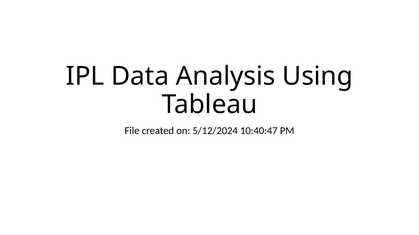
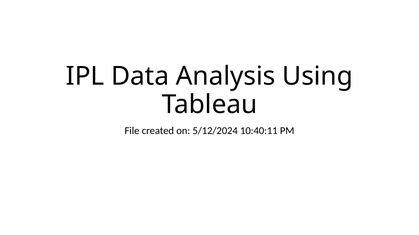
10:40:47: 10:40:47 -> 10:40:11 (259, 131)
